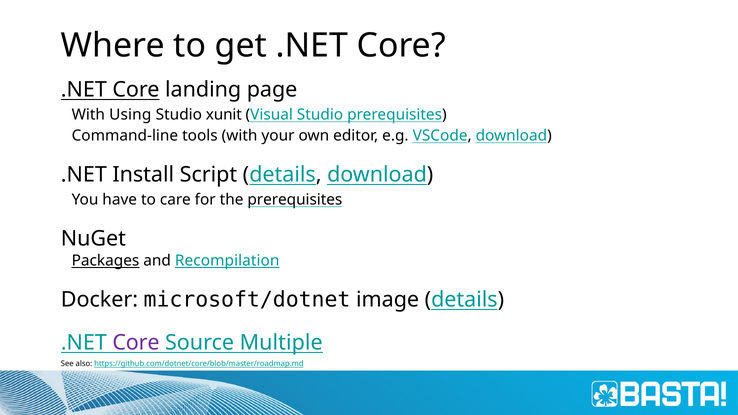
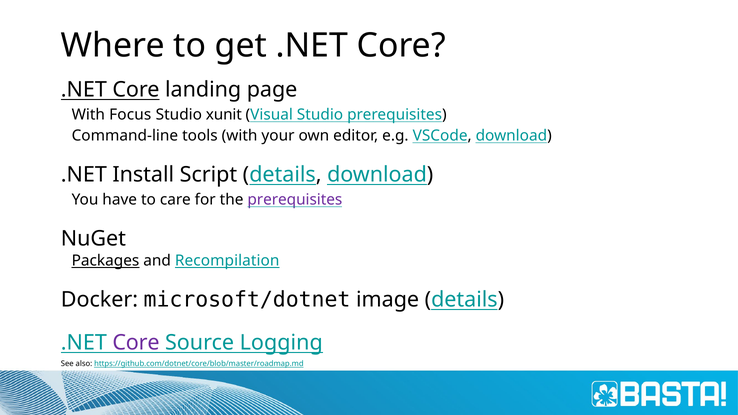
Using: Using -> Focus (130, 115)
prerequisites colour: black -> purple (295, 200)
Multiple: Multiple -> Logging (281, 343)
